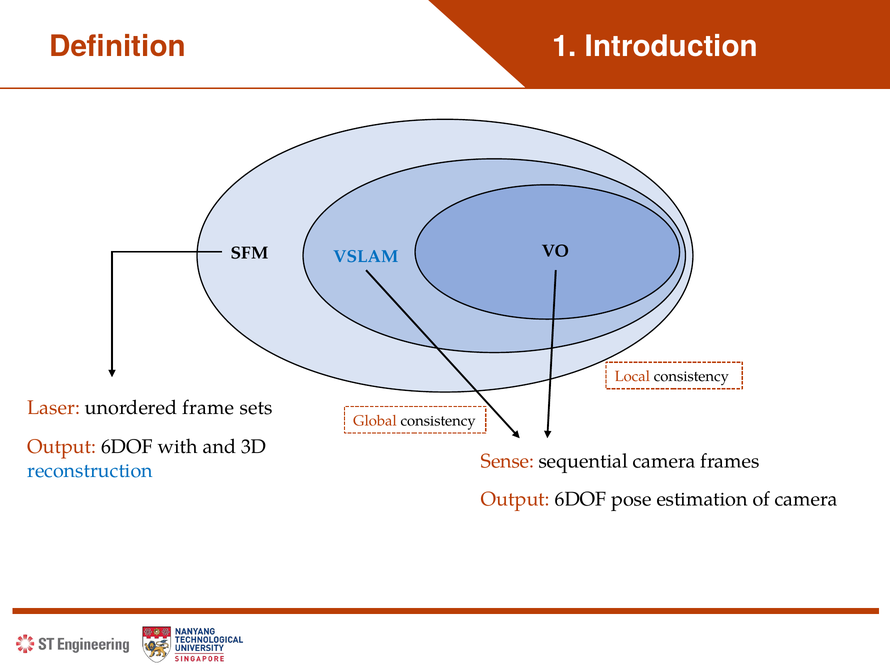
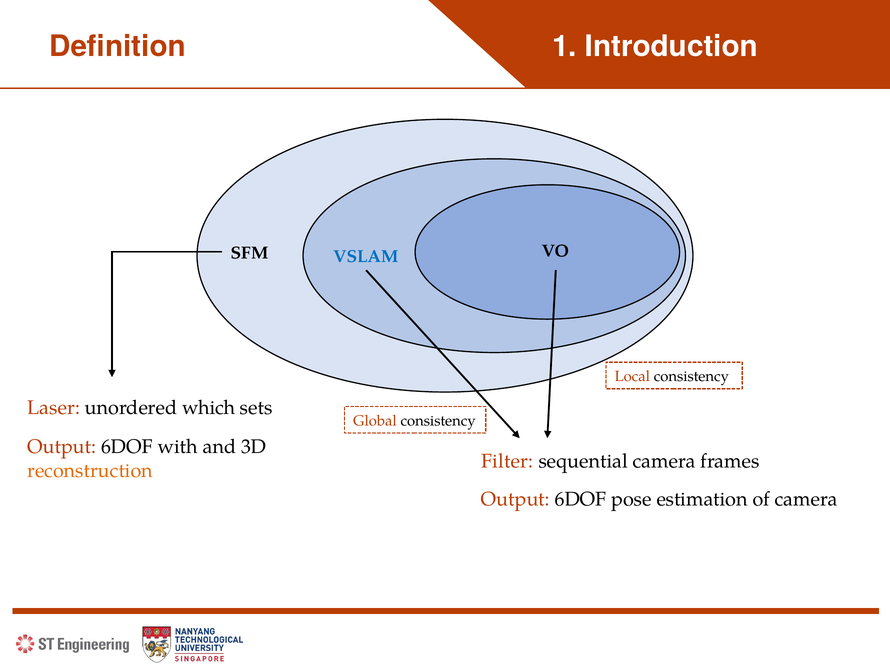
frame: frame -> which (209, 408)
Sense: Sense -> Filter (507, 461)
reconstruction colour: blue -> orange (90, 471)
